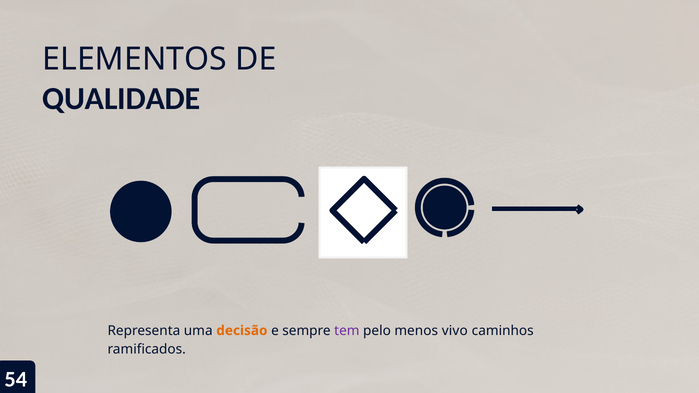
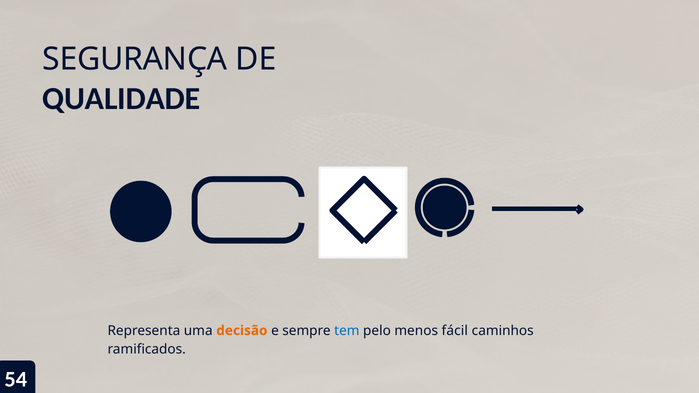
ELEMENTOS: ELEMENTOS -> SEGURANÇA (135, 59)
tem colour: purple -> blue (347, 331)
vivo: vivo -> fácil (455, 331)
